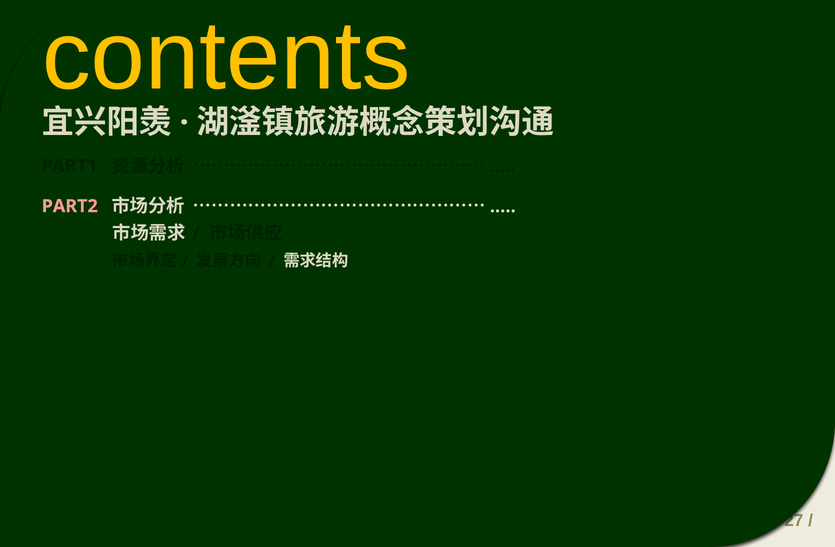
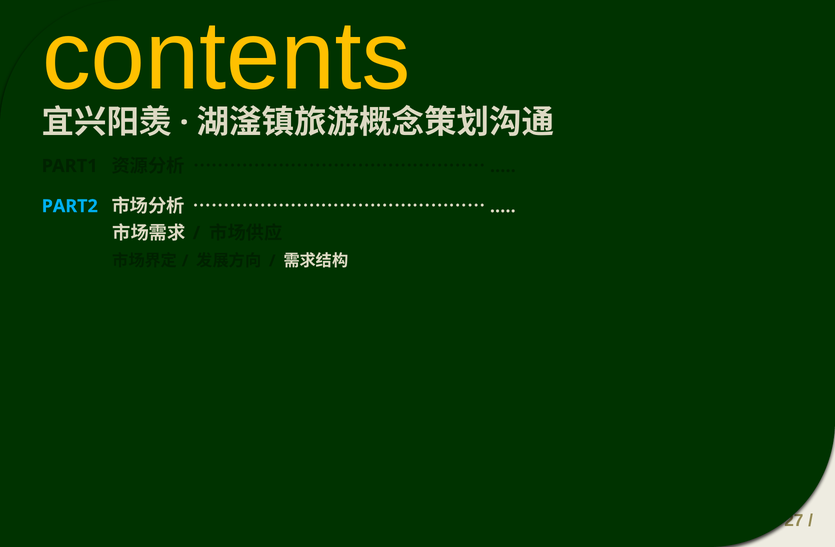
PART2 colour: pink -> light blue (70, 206)
